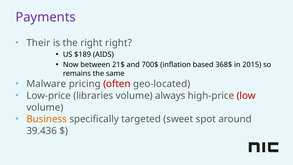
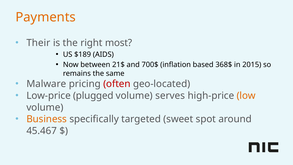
Payments colour: purple -> orange (46, 17)
right right: right -> most (119, 43)
libraries: libraries -> plugged (93, 96)
always: always -> serves (170, 96)
low colour: red -> orange (246, 96)
39.436: 39.436 -> 45.467 (42, 131)
